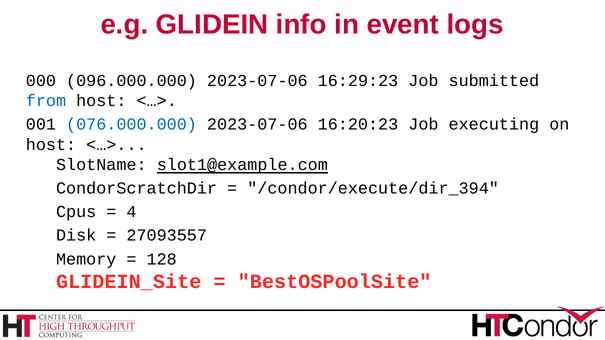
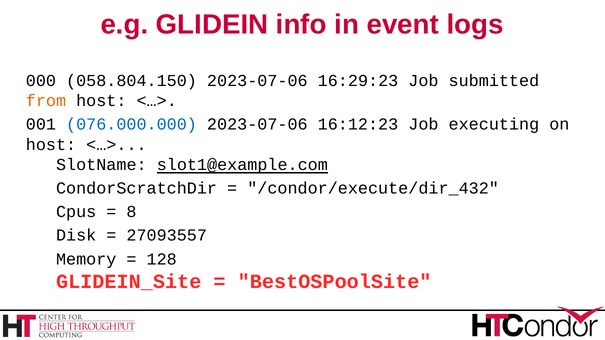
096.000.000: 096.000.000 -> 058.804.150 (132, 81)
from colour: blue -> orange (46, 101)
16:20:23: 16:20:23 -> 16:12:23 (358, 124)
/condor/execute/dir_394: /condor/execute/dir_394 -> /condor/execute/dir_432 (373, 188)
4: 4 -> 8 (131, 212)
